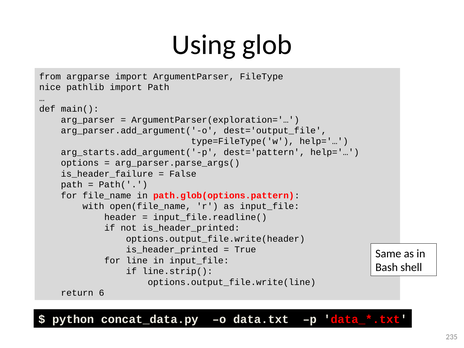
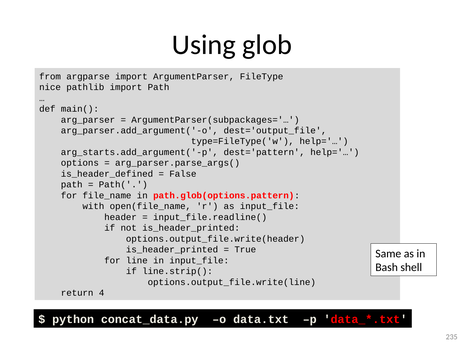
ArgumentParser(exploration='…: ArgumentParser(exploration='… -> ArgumentParser(subpackages='… (215, 120)
is_header_failure: is_header_failure -> is_header_defined (107, 174)
6: 6 -> 4 (102, 293)
